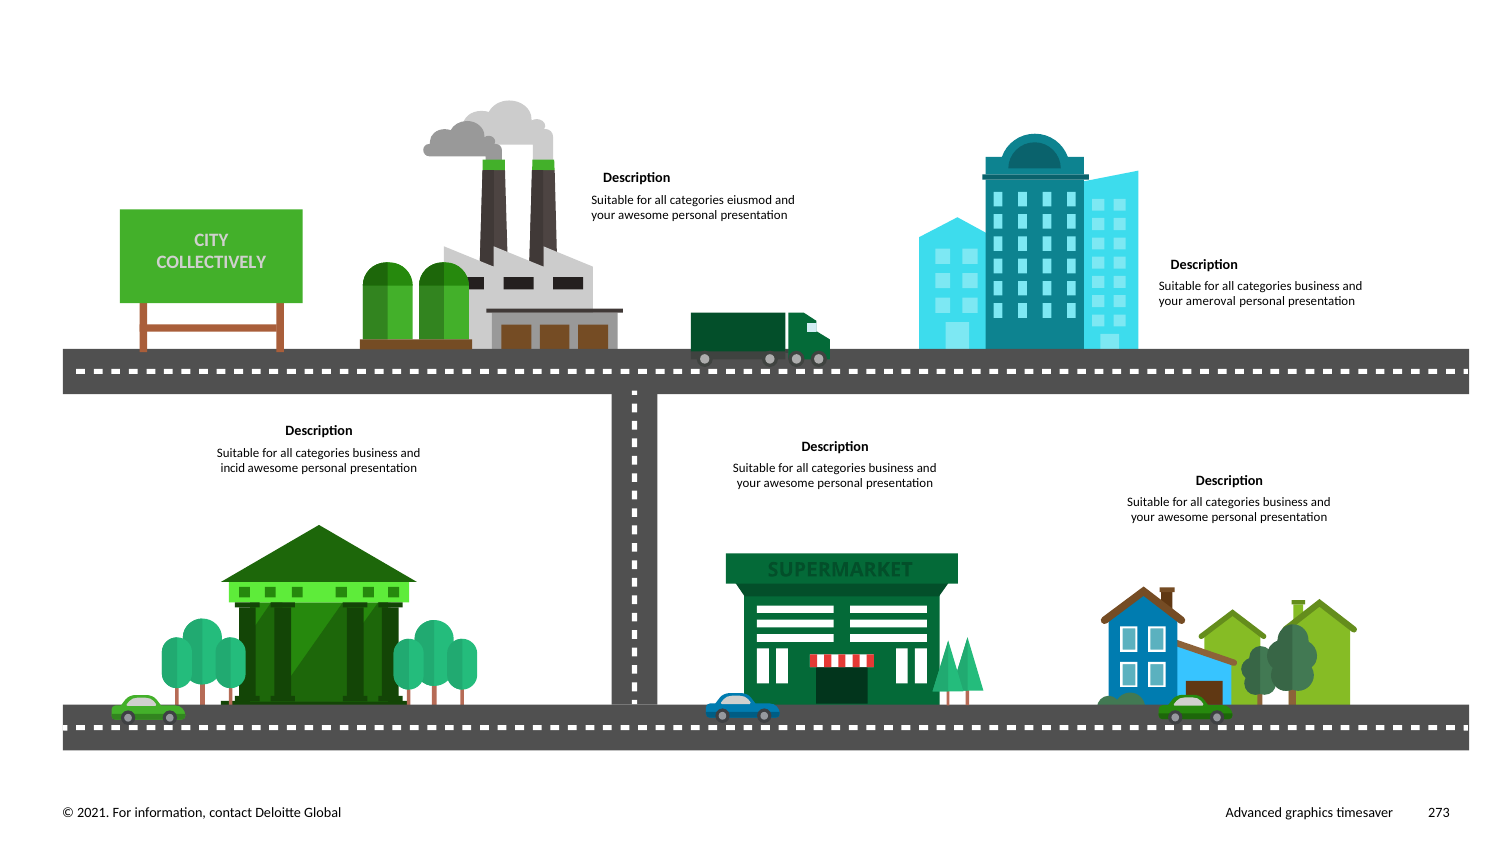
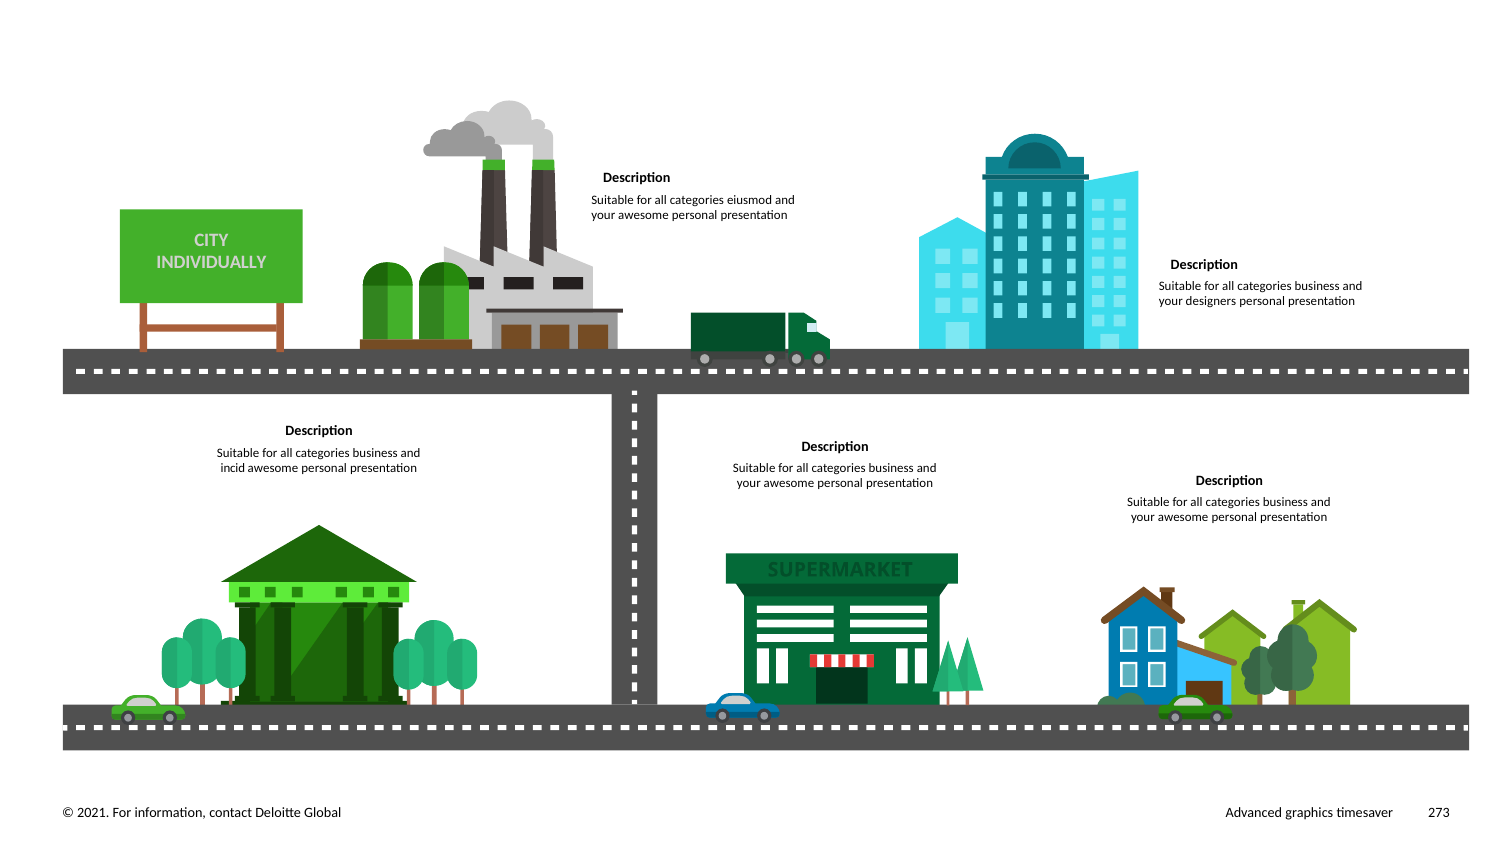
COLLECTIVELY: COLLECTIVELY -> INDIVIDUALLY (211, 262)
ameroval: ameroval -> designers (1211, 301)
